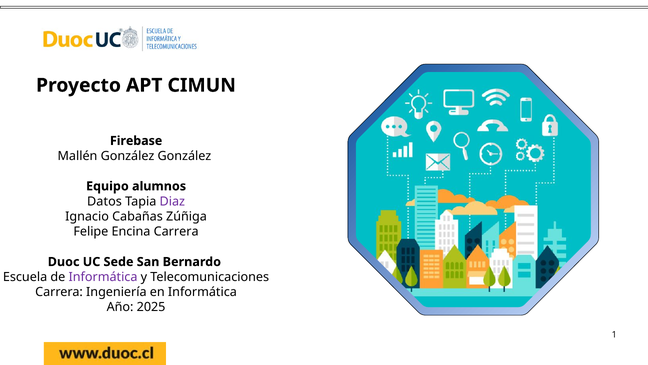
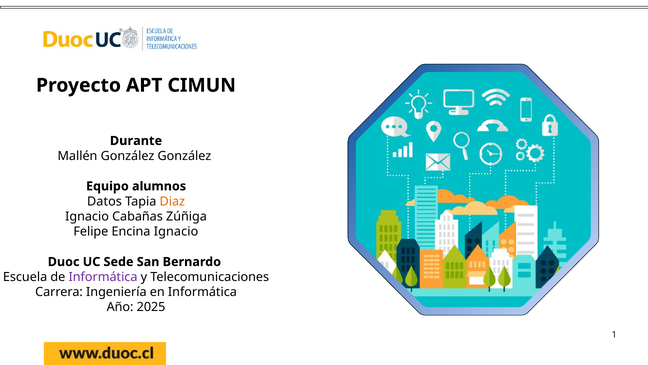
Firebase: Firebase -> Durante (136, 141)
Diaz colour: purple -> orange (172, 201)
Encina Carrera: Carrera -> Ignacio (176, 231)
